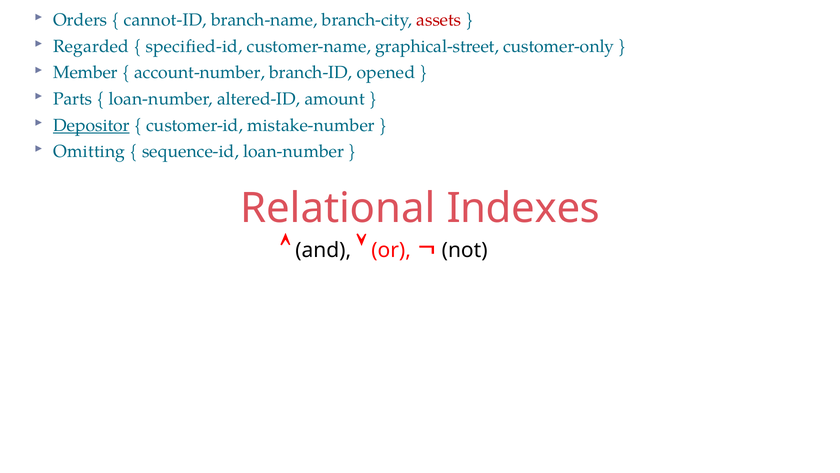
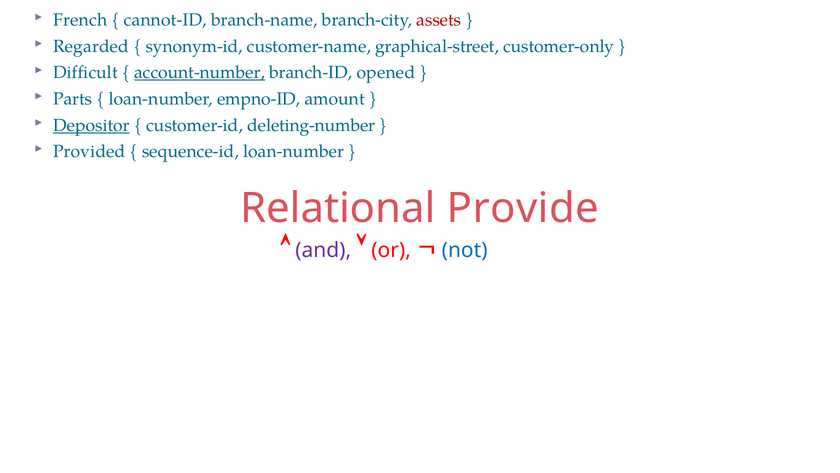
Orders: Orders -> French (80, 20)
specified-id: specified-id -> synonym-id (194, 46)
Member: Member -> Difficult (85, 73)
account-number underline: none -> present (200, 73)
altered-ID: altered-ID -> empno-ID (259, 99)
mistake-number: mistake-number -> deleting-number (311, 125)
Omitting: Omitting -> Provided (89, 151)
Indexes: Indexes -> Provide (523, 208)
and colour: black -> purple (323, 250)
not colour: black -> blue (465, 250)
